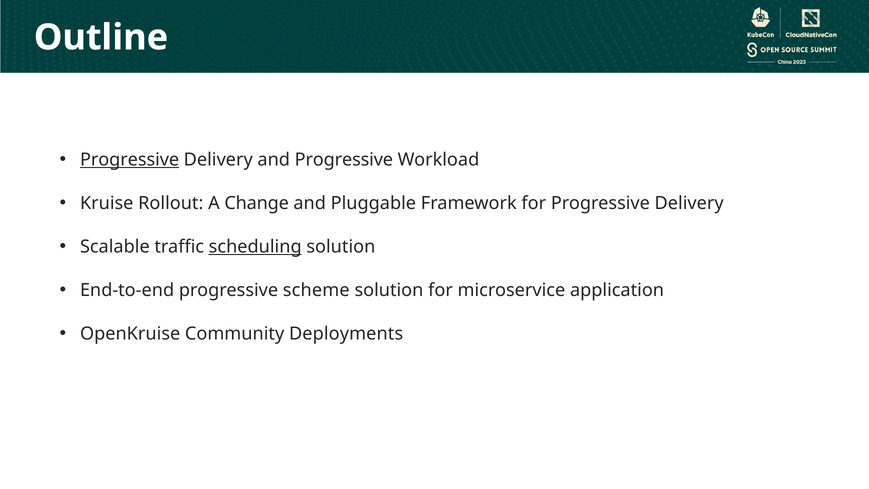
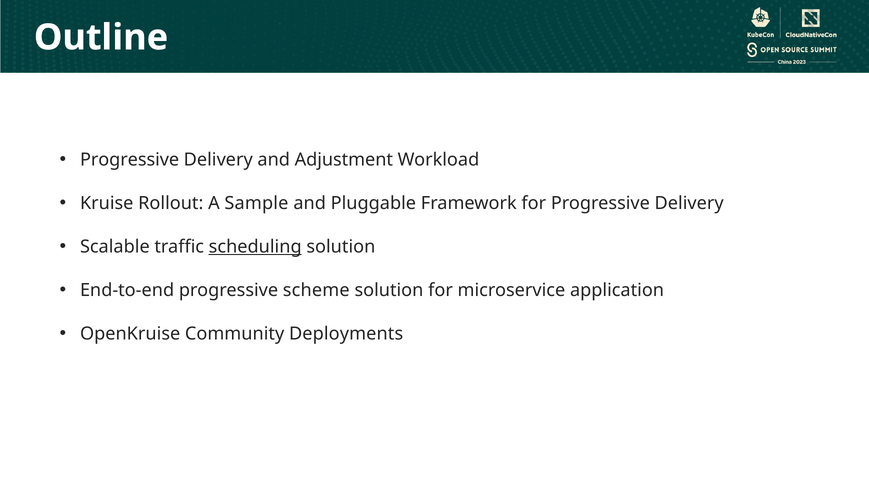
Progressive underline: present -> none (130, 160)
and Progressive: Progressive -> Adjustment (344, 160)
Change: Change -> Sample (256, 203)
